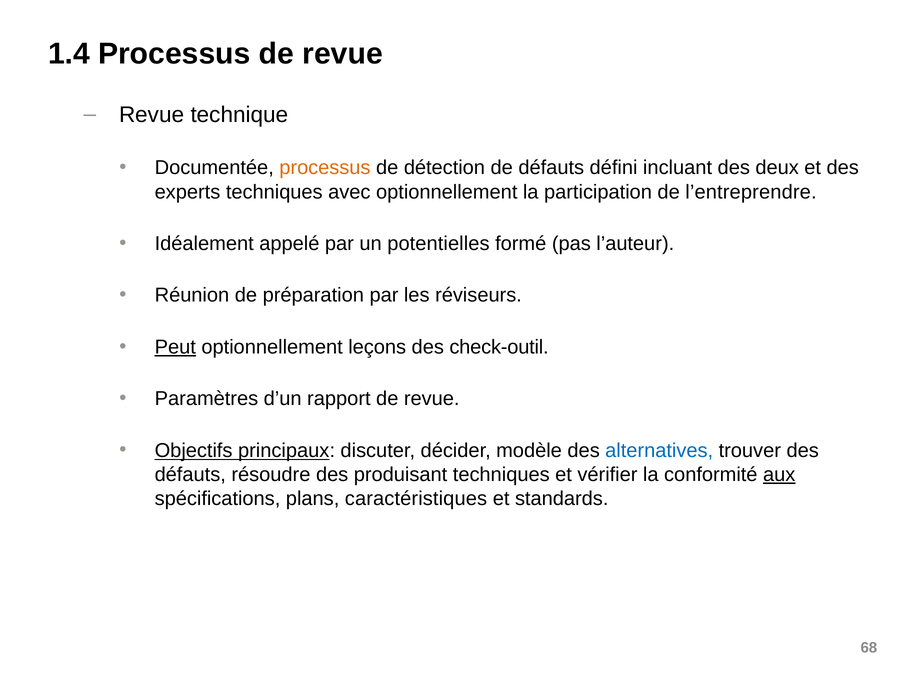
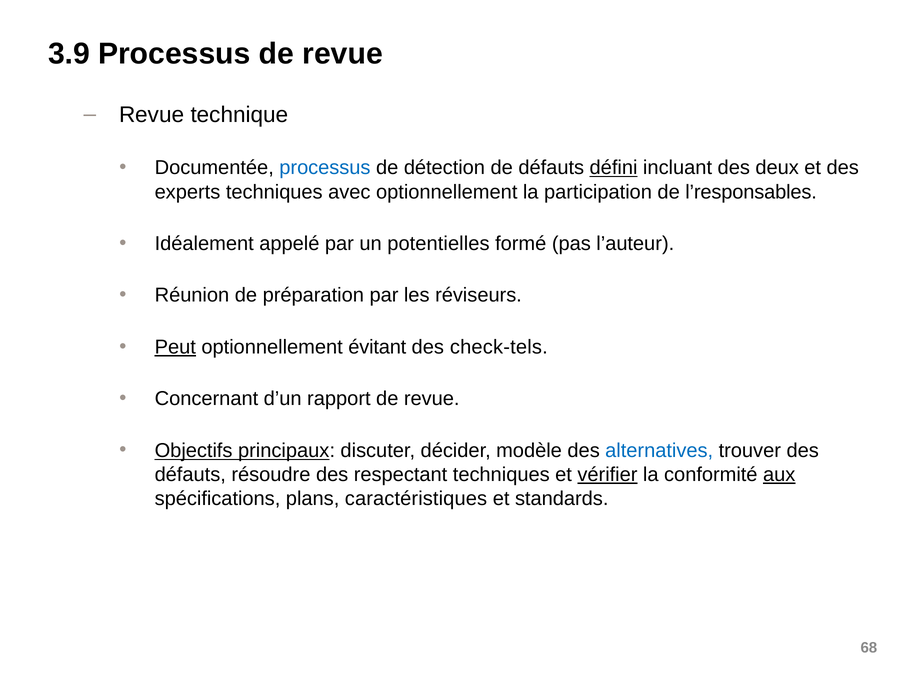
1.4: 1.4 -> 3.9 (69, 54)
processus colour: orange -> blue (325, 168)
défini underline: none -> present (614, 168)
l’entreprendre: l’entreprendre -> l’responsables (751, 192)
leçons: leçons -> évitant (377, 347)
check-outil: check-outil -> check-tels (499, 347)
Paramètres: Paramètres -> Concernant (206, 399)
produisant: produisant -> respectant (401, 475)
vérifier underline: none -> present (607, 475)
